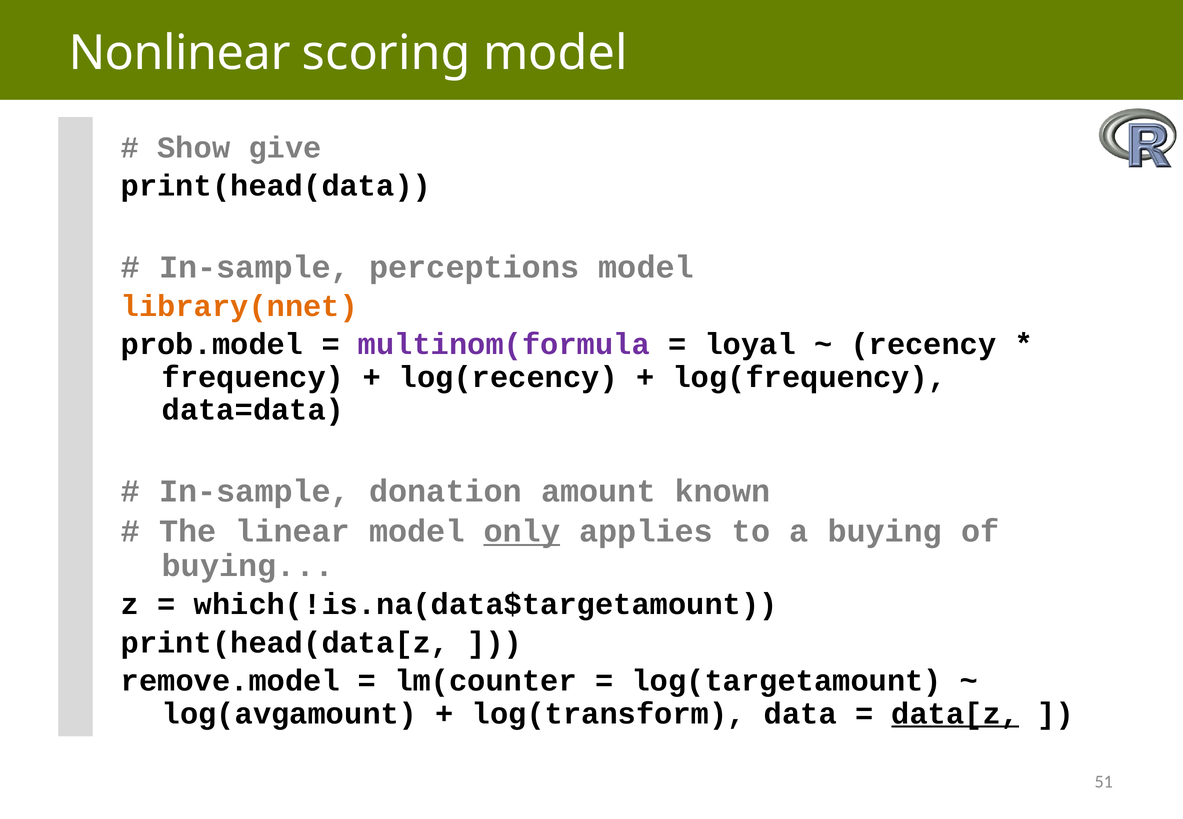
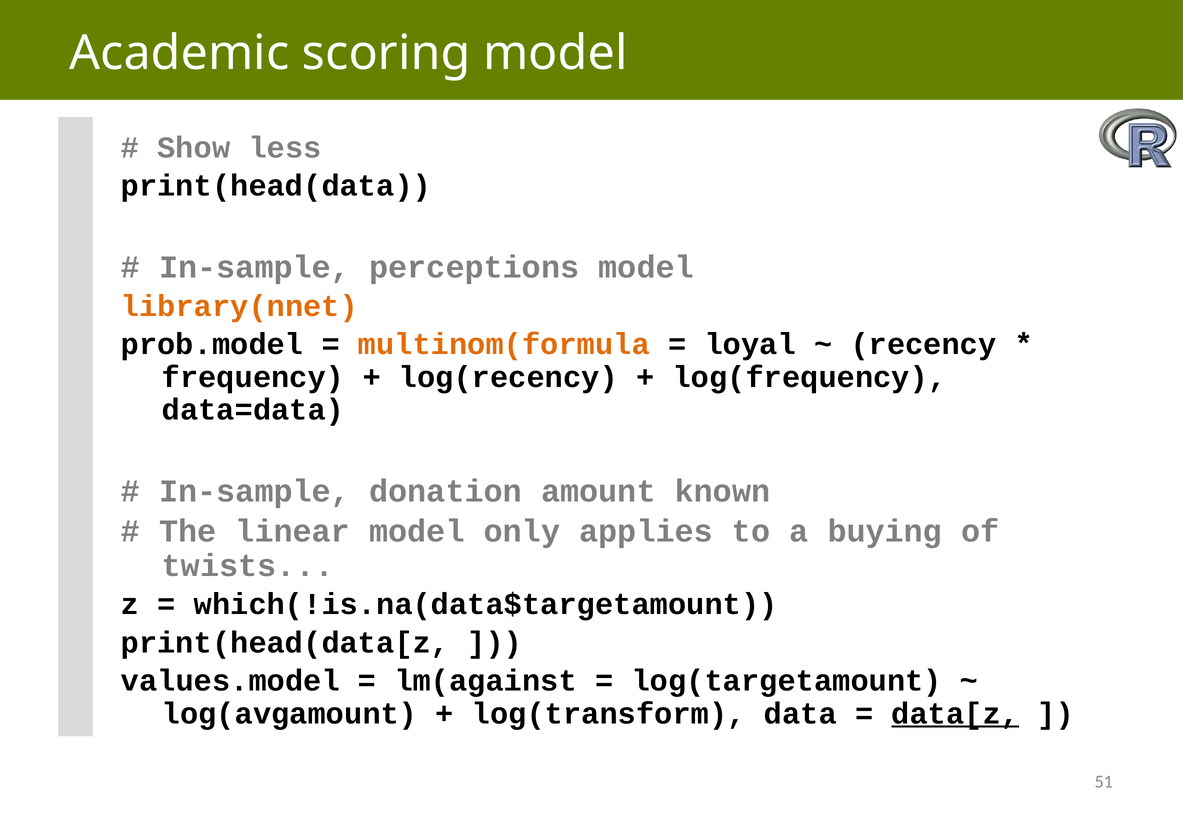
Nonlinear: Nonlinear -> Academic (179, 53)
give: give -> less (285, 148)
multinom(formula colour: purple -> orange (504, 344)
only underline: present -> none (522, 531)
buying: buying -> twists (248, 566)
remove.model: remove.model -> values.model (230, 681)
lm(counter: lm(counter -> lm(against (486, 681)
